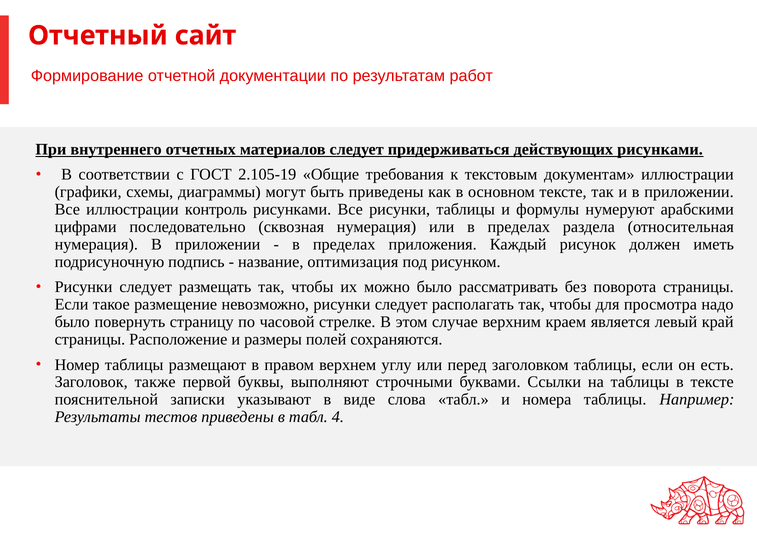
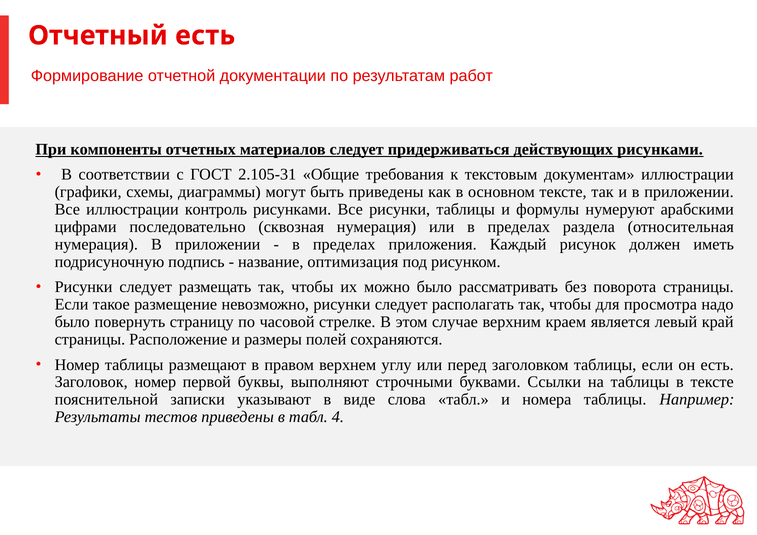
Отчетный сайт: сайт -> есть (205, 36)
внутреннего: внутреннего -> компоненты (116, 149)
2.105-19: 2.105-19 -> 2.105-31 (267, 175)
Заголовок также: также -> номер (155, 382)
